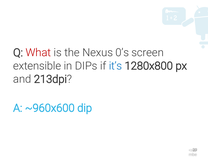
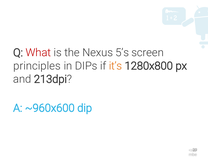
0’s: 0’s -> 5’s (122, 53)
extensible: extensible -> principles (37, 66)
it’s colour: blue -> orange (115, 66)
